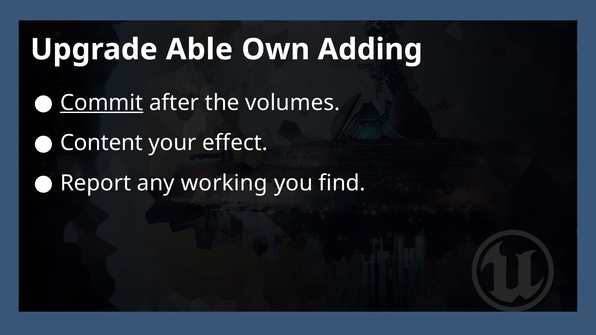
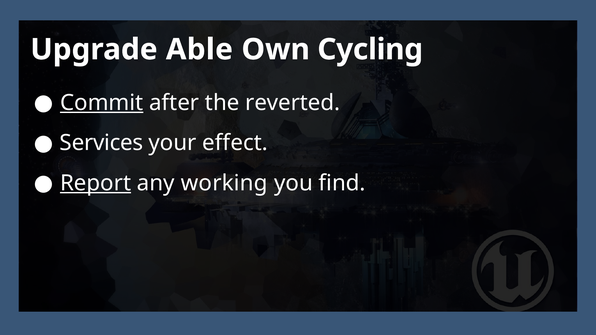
Adding: Adding -> Cycling (370, 50)
volumes: volumes -> reverted (293, 103)
Content: Content -> Services (101, 143)
Report underline: none -> present (96, 183)
